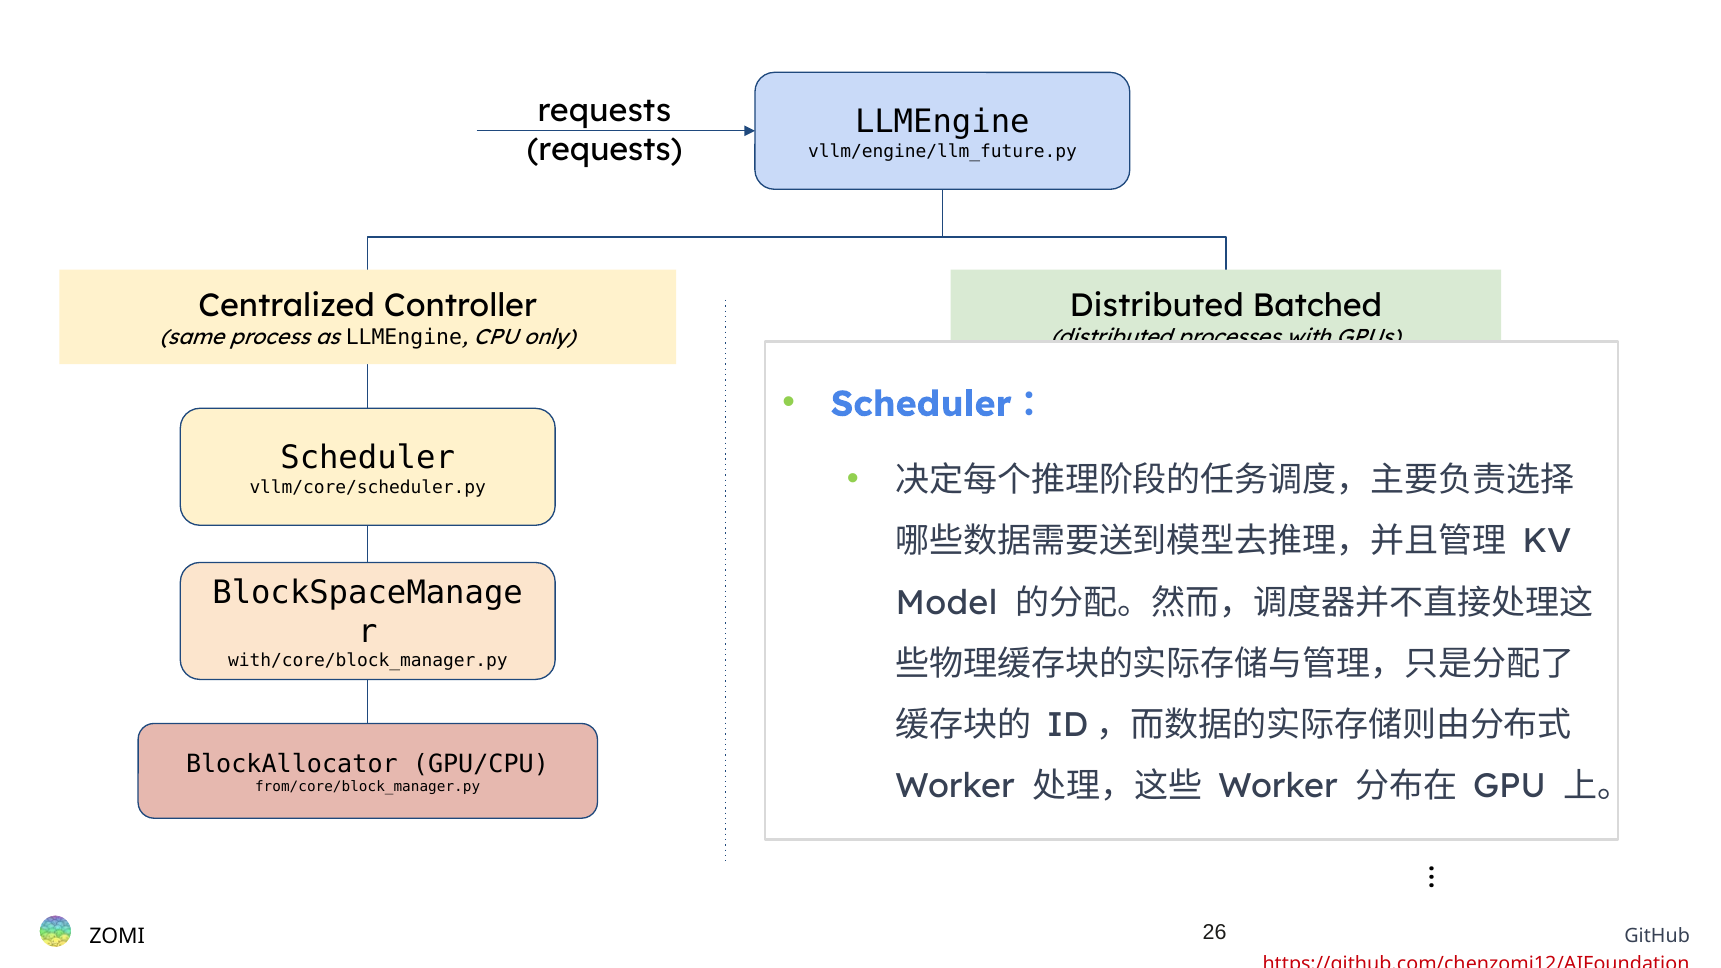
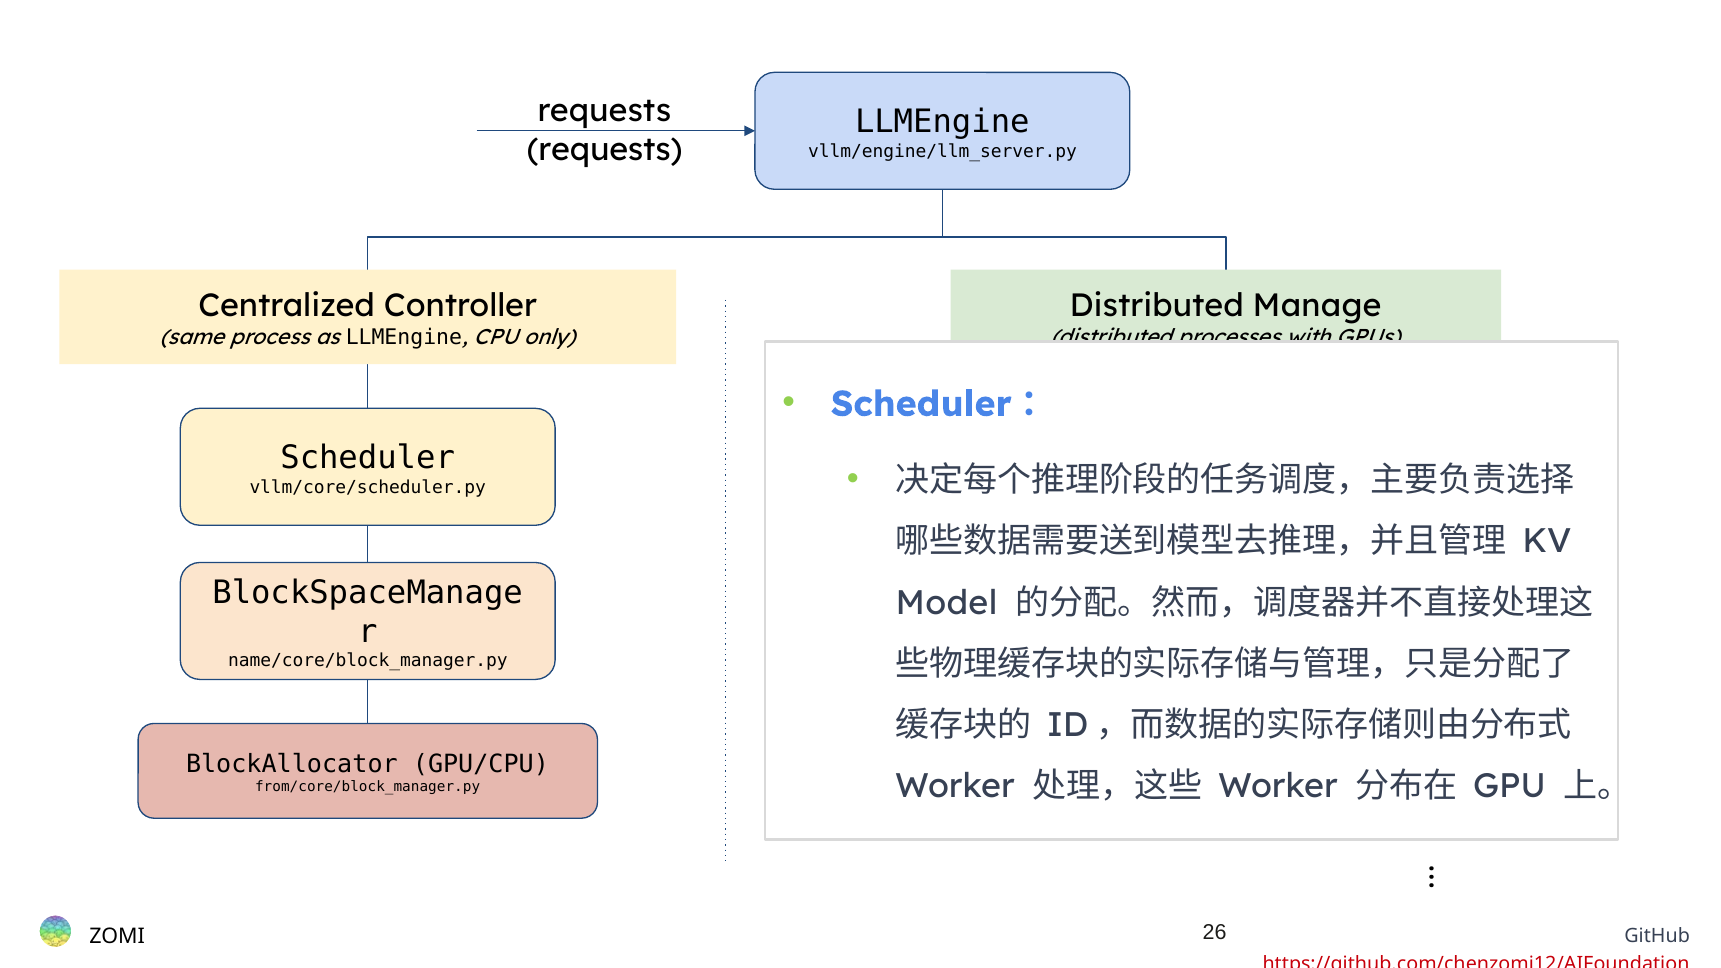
vllm/engine/llm_future.py: vllm/engine/llm_future.py -> vllm/engine/llm_server.py (942, 151)
Batched: Batched -> Manage (1317, 306)
with/core/block_manager.py: with/core/block_manager.py -> name/core/block_manager.py (368, 661)
